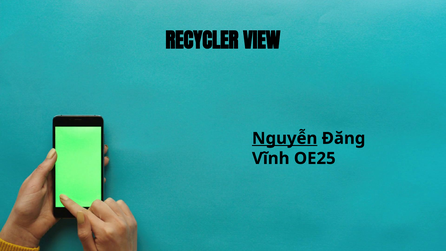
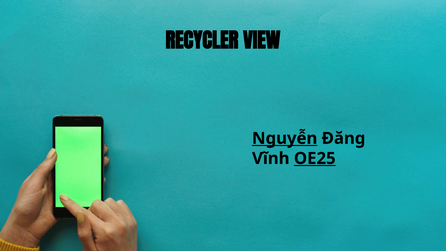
OE25 underline: none -> present (315, 158)
